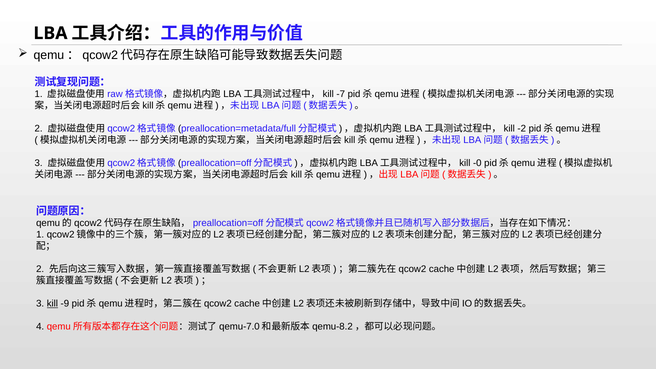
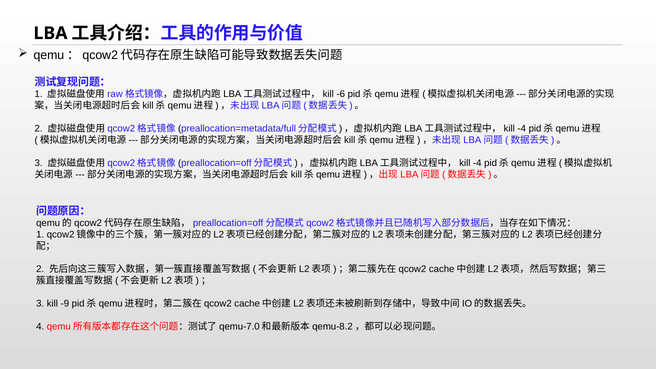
-7: -7 -> -6 (341, 94)
-2: -2 -> -4 (522, 129)
-0: -0 -> -4 (477, 163)
kill underline: present -> none (52, 304)
